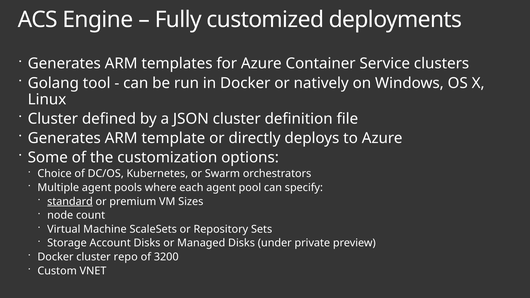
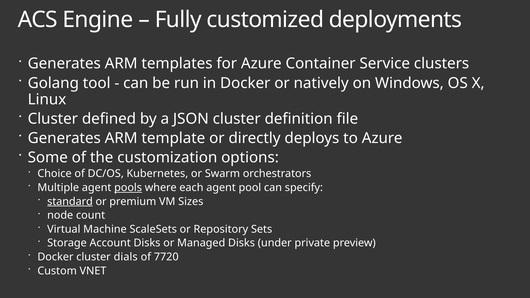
pools underline: none -> present (128, 188)
repo: repo -> dials (126, 257)
3200: 3200 -> 7720 (166, 257)
